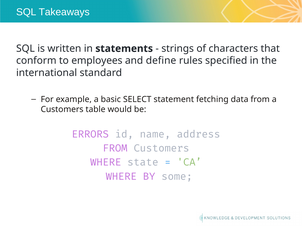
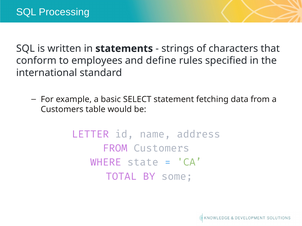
Takeaways: Takeaways -> Processing (64, 12)
ERRORS: ERRORS -> LETTER (90, 135)
WHERE: WHERE -> TOTAL (121, 177)
